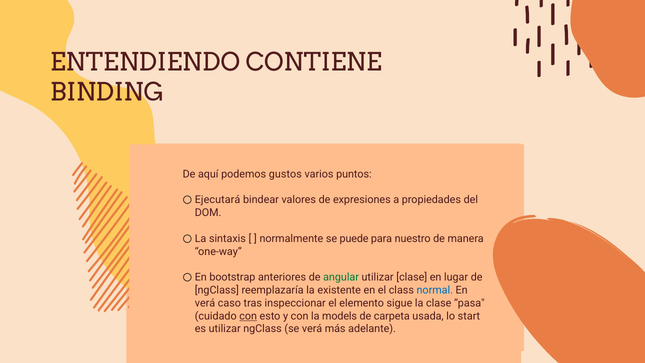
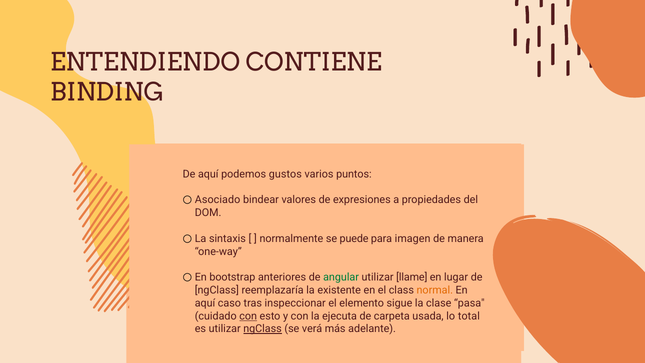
Ejecutará: Ejecutará -> Asociado (218, 200)
nuestro: nuestro -> imagen (413, 238)
utilizar clase: clase -> llame (412, 277)
normal colour: blue -> orange (435, 290)
verá: verá -> aquí (205, 303)
models: models -> ejecuta (340, 316)
start: start -> total (469, 316)
ngClass underline: none -> present (263, 329)
